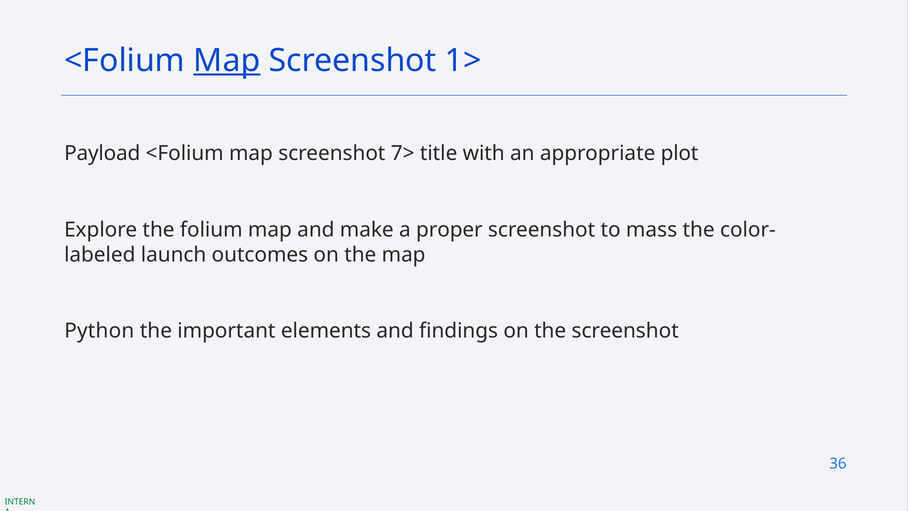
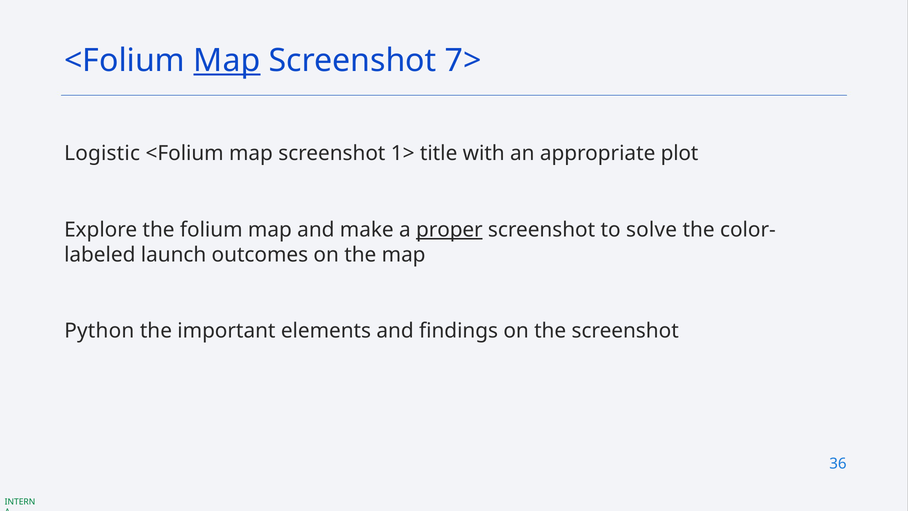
1>: 1> -> 7> (463, 61)
Payload: Payload -> Logistic (102, 153)
7>: 7> -> 1> (403, 153)
proper underline: none -> present (449, 230)
mass: mass -> solve (652, 230)
